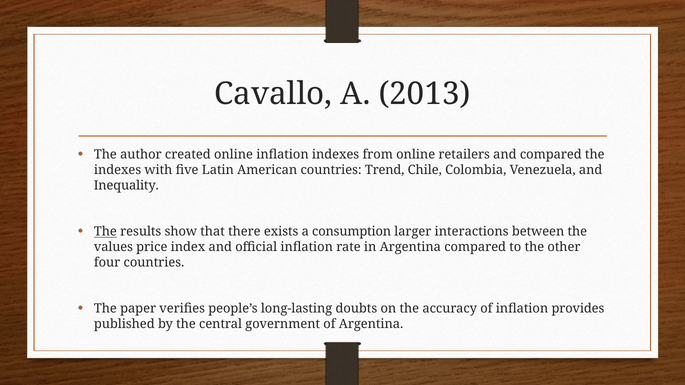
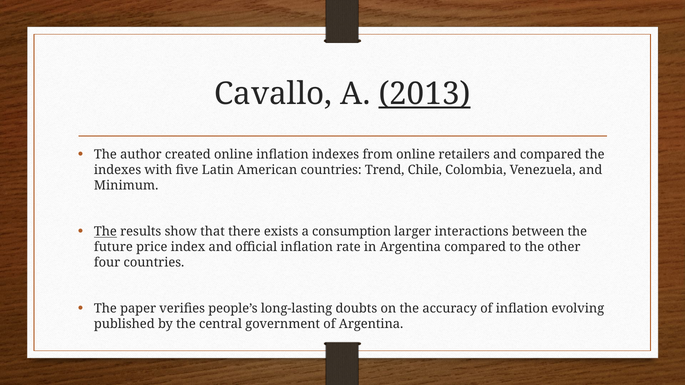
2013 underline: none -> present (425, 94)
Inequality: Inequality -> Minimum (126, 186)
values: values -> future (113, 247)
provides: provides -> evolving (578, 309)
